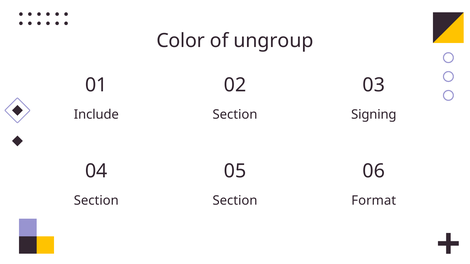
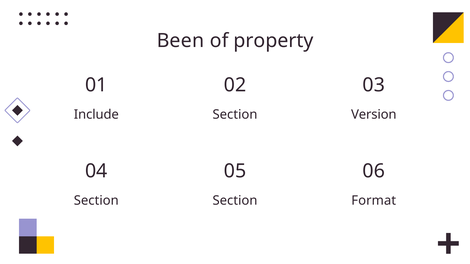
Color: Color -> Been (180, 41)
ungroup: ungroup -> property (274, 41)
Signing: Signing -> Version (374, 115)
